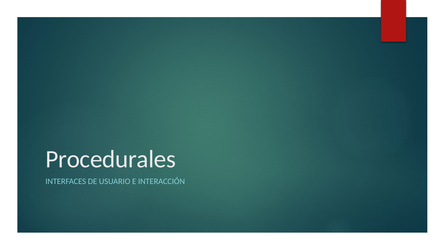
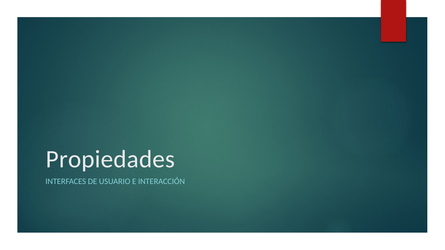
Procedurales: Procedurales -> Propiedades (110, 159)
